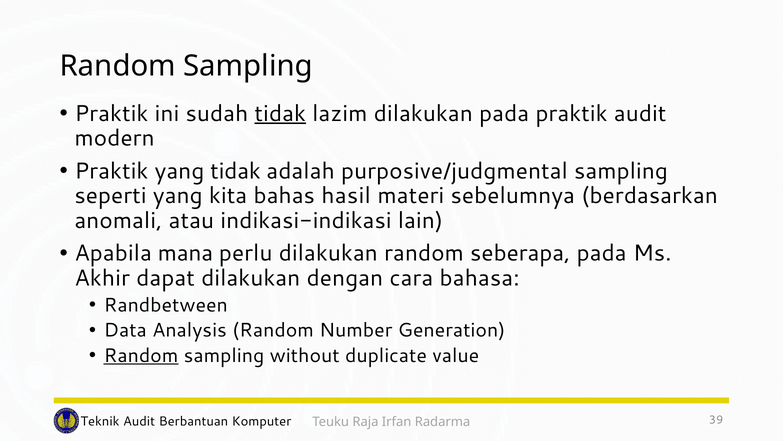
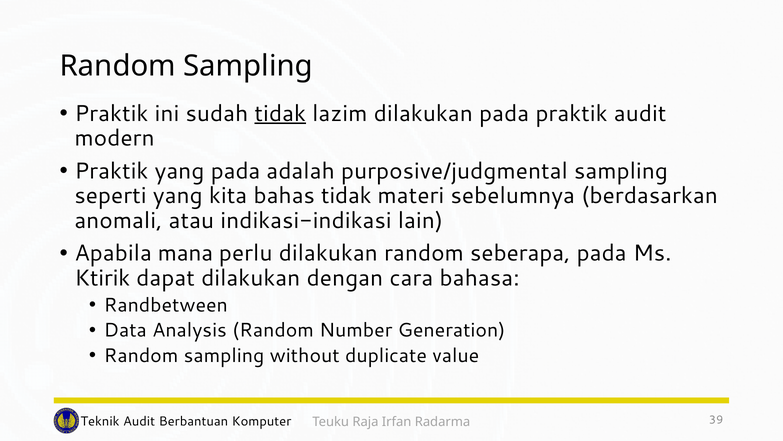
yang tidak: tidak -> pada (236, 171)
bahas hasil: hasil -> tidak (346, 196)
Akhir: Akhir -> Ktirik (102, 278)
Random underline: present -> none (141, 355)
